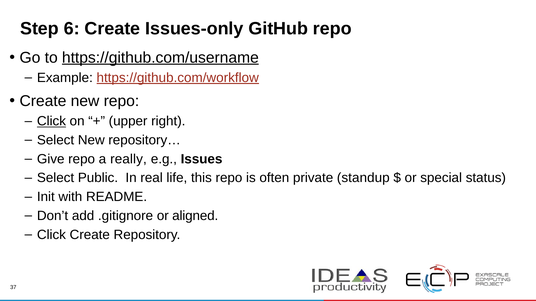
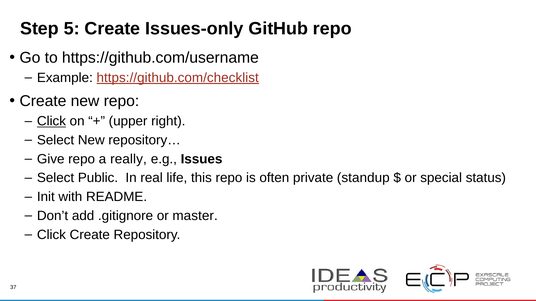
6: 6 -> 5 (72, 29)
https://github.com/username underline: present -> none (160, 58)
https://github.com/workflow: https://github.com/workflow -> https://github.com/checklist (178, 78)
aligned: aligned -> master (195, 216)
